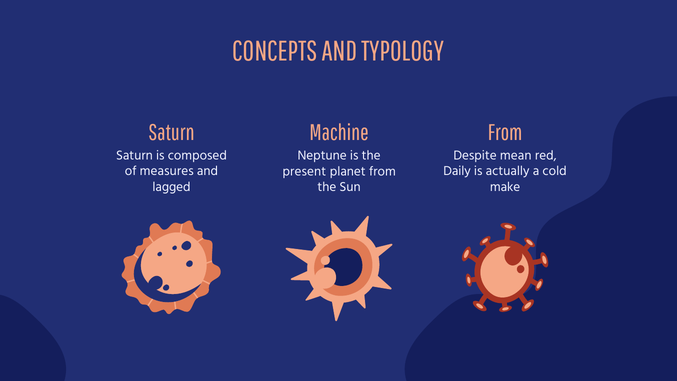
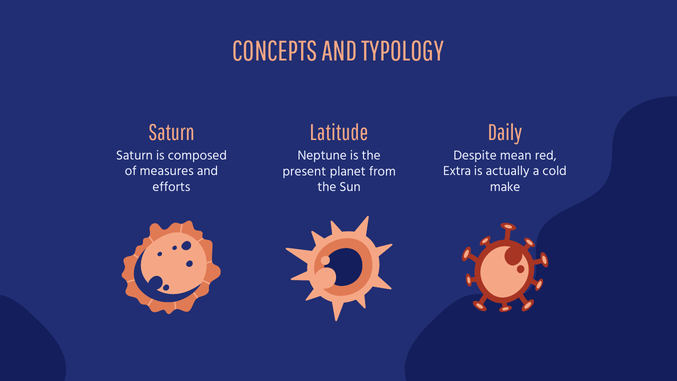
Machine: Machine -> Latitude (339, 133)
From: From -> Daily (505, 133)
Daily: Daily -> Extra (457, 171)
lagged: lagged -> efforts (171, 187)
